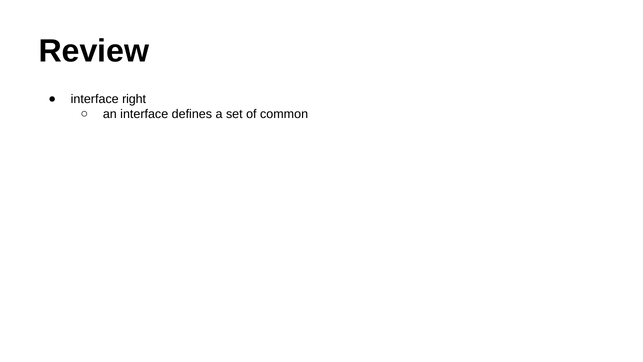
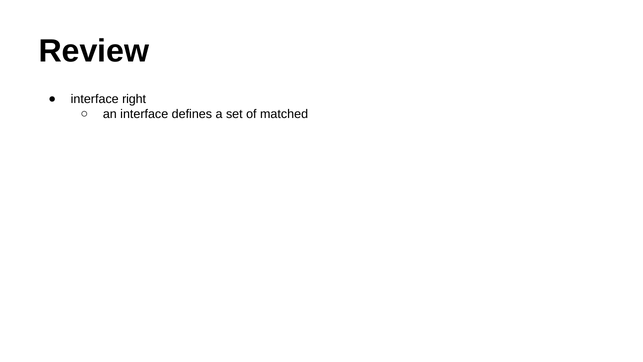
common: common -> matched (284, 114)
